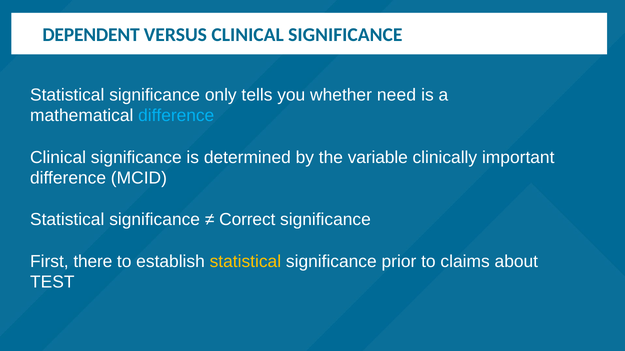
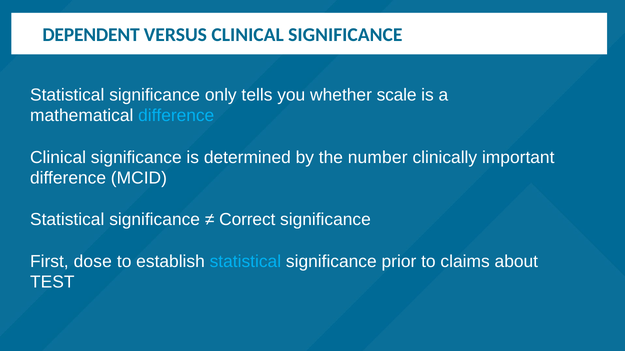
need: need -> scale (397, 95)
variable: variable -> number (378, 158)
there: there -> dose (93, 262)
statistical colour: yellow -> light blue (245, 262)
